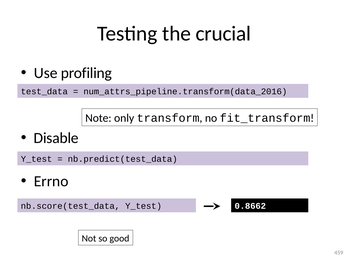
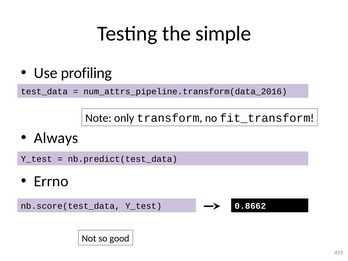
crucial: crucial -> simple (223, 34)
Disable: Disable -> Always (56, 138)
